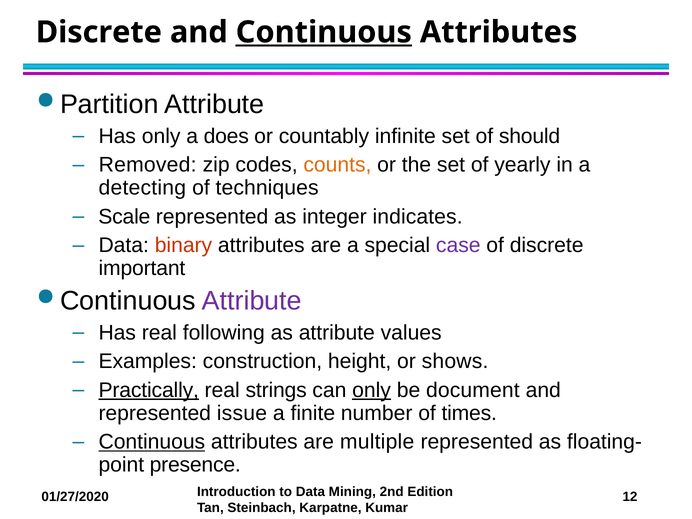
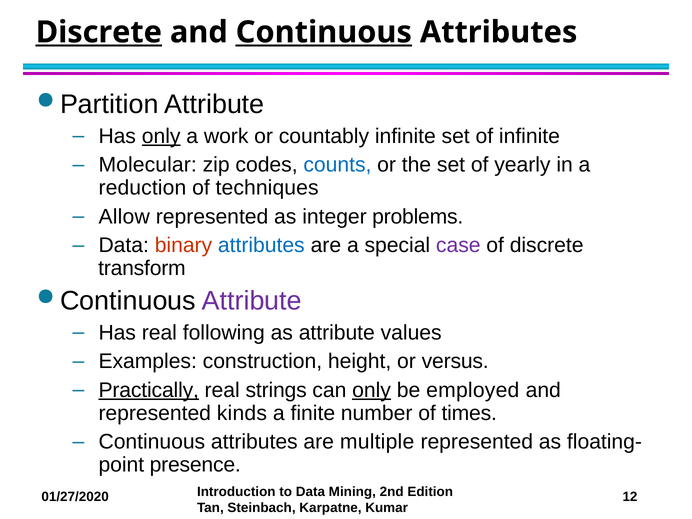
Discrete underline: none -> present (99, 32)
only underline: none -> present (161, 136)
does: does -> work (226, 136)
of should: should -> infinite (529, 136)
Removed: Removed -> Molecular (148, 165)
counts colour: orange -> blue (337, 165)
detecting: detecting -> reduction (142, 188)
Scale: Scale -> Allow (124, 217)
indicates: indicates -> problems (418, 217)
attributes colour: black -> blue (261, 245)
important: important -> transform (142, 268)
shows: shows -> versus (455, 361)
document: document -> employed (473, 390)
issue: issue -> kinds (242, 413)
Continuous underline: present -> none (152, 442)
